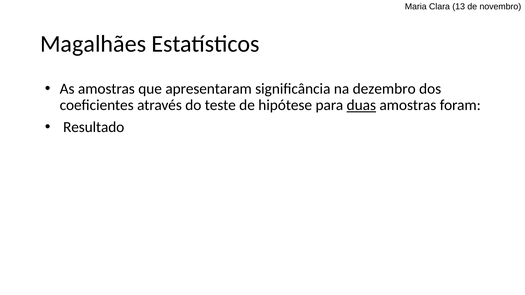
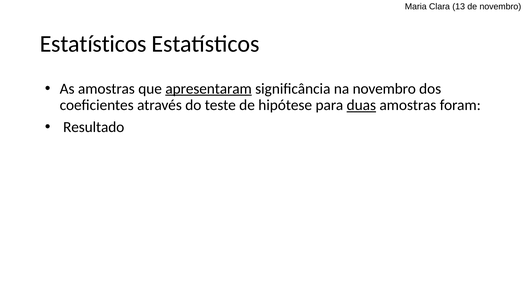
Magalhães: Magalhães -> Estatísticos (93, 44)
apresentaram underline: none -> present (209, 89)
na dezembro: dezembro -> novembro (384, 89)
